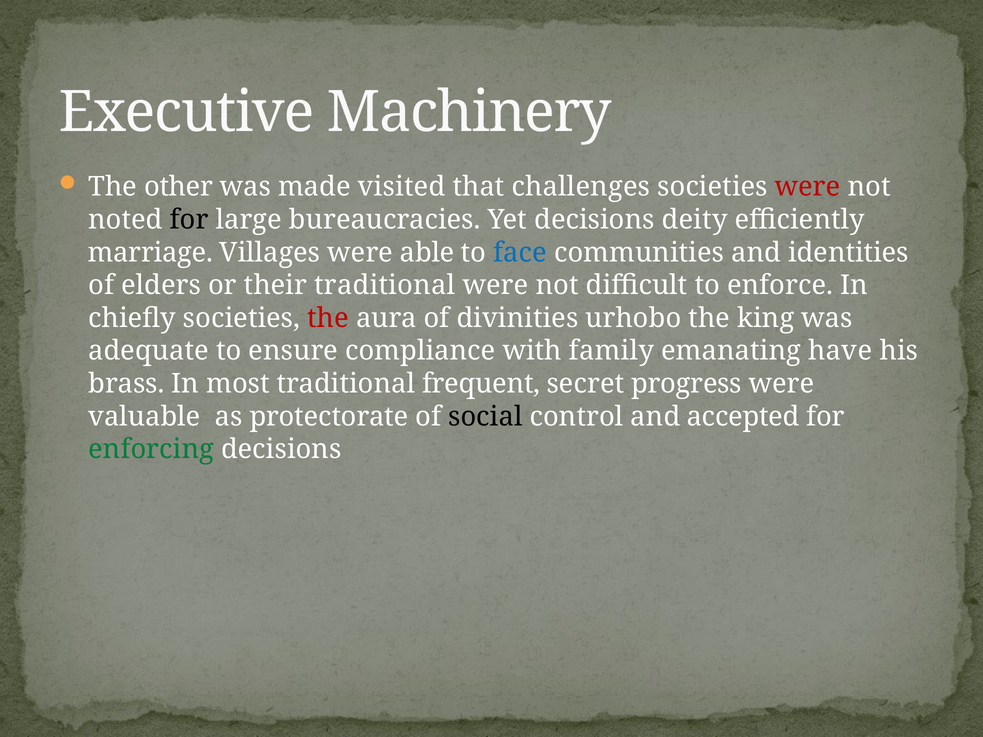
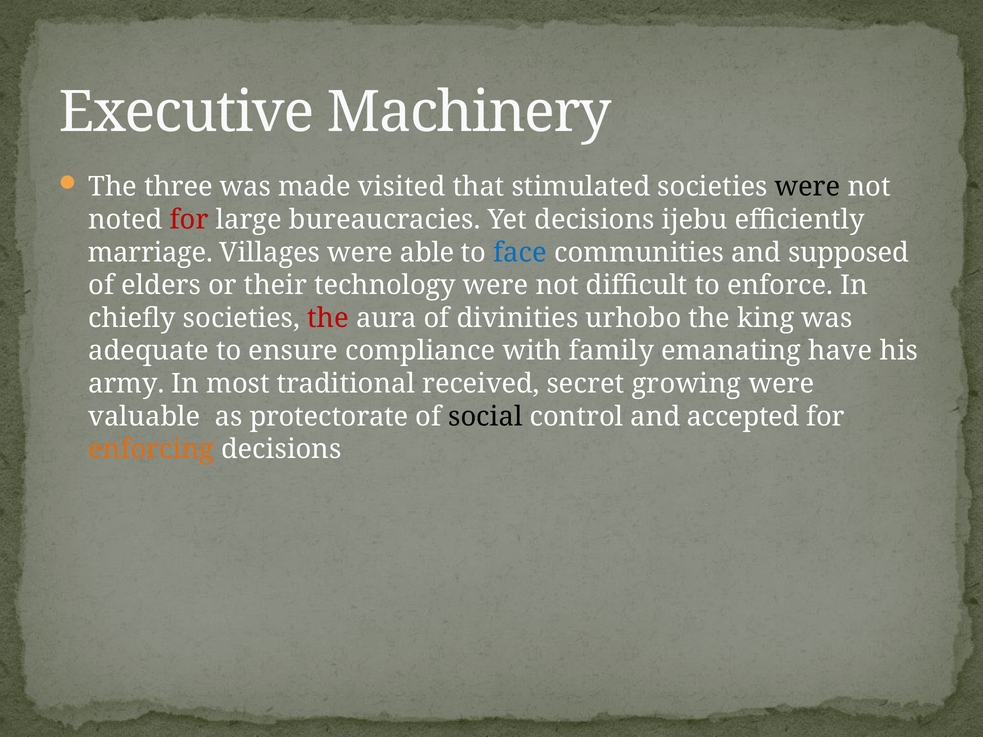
other: other -> three (179, 187)
challenges: challenges -> stimulated (581, 187)
were colour: red -> black (808, 187)
for colour: black -> red (189, 220)
deity: deity -> ijebu (695, 220)
identities: identities -> supposed (849, 253)
their traditional: traditional -> technology (385, 285)
brass: brass -> army (126, 384)
frequent: frequent -> received (481, 384)
progress: progress -> growing (686, 384)
enforcing colour: green -> orange (151, 450)
